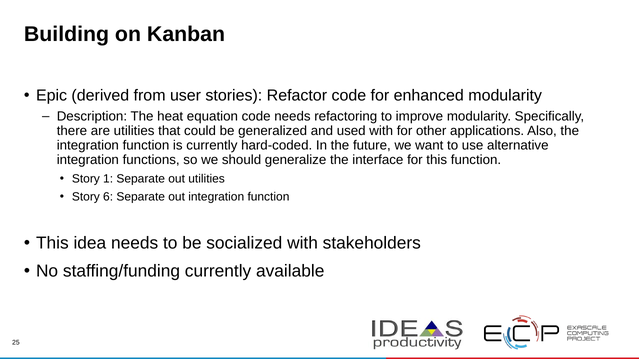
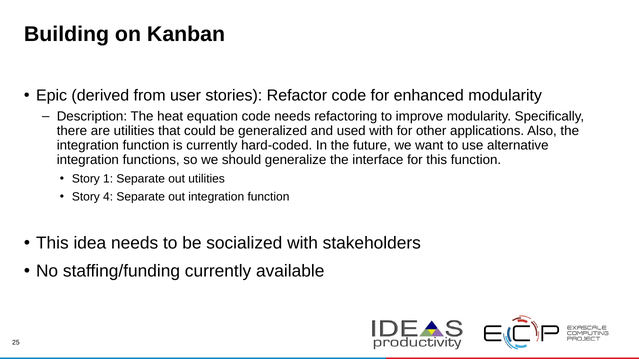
6: 6 -> 4 (108, 197)
